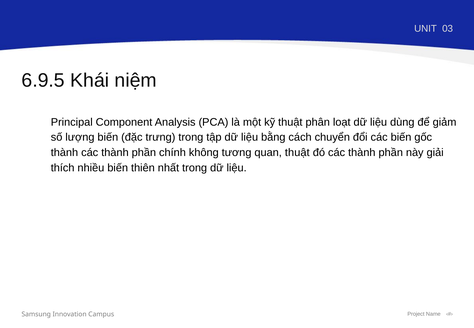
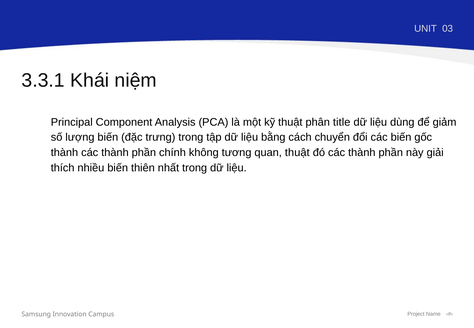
6.9.5: 6.9.5 -> 3.3.1 (43, 81)
loạt: loạt -> title (342, 122)
